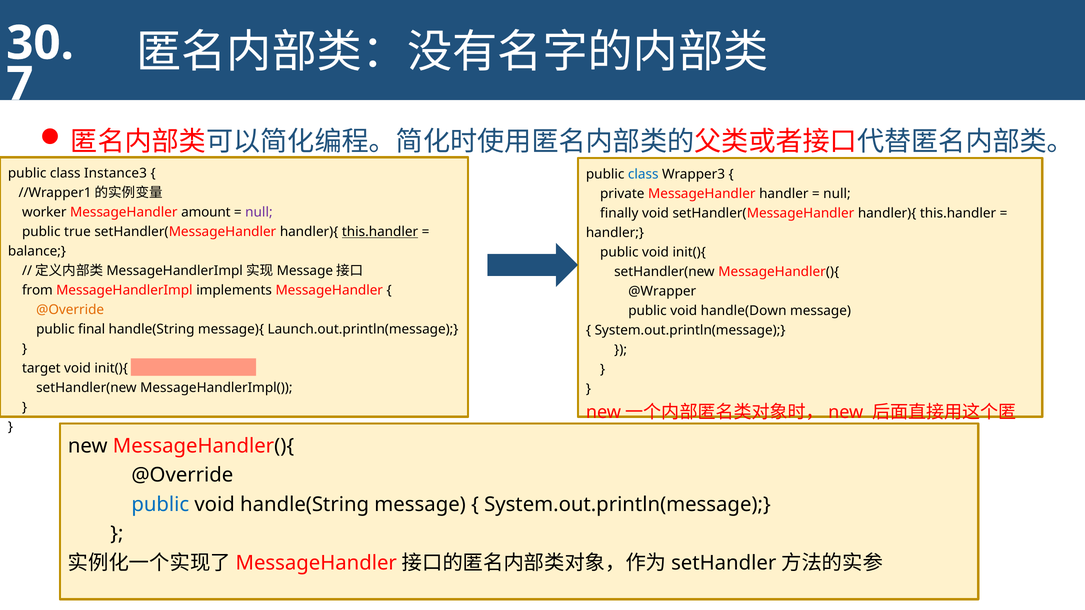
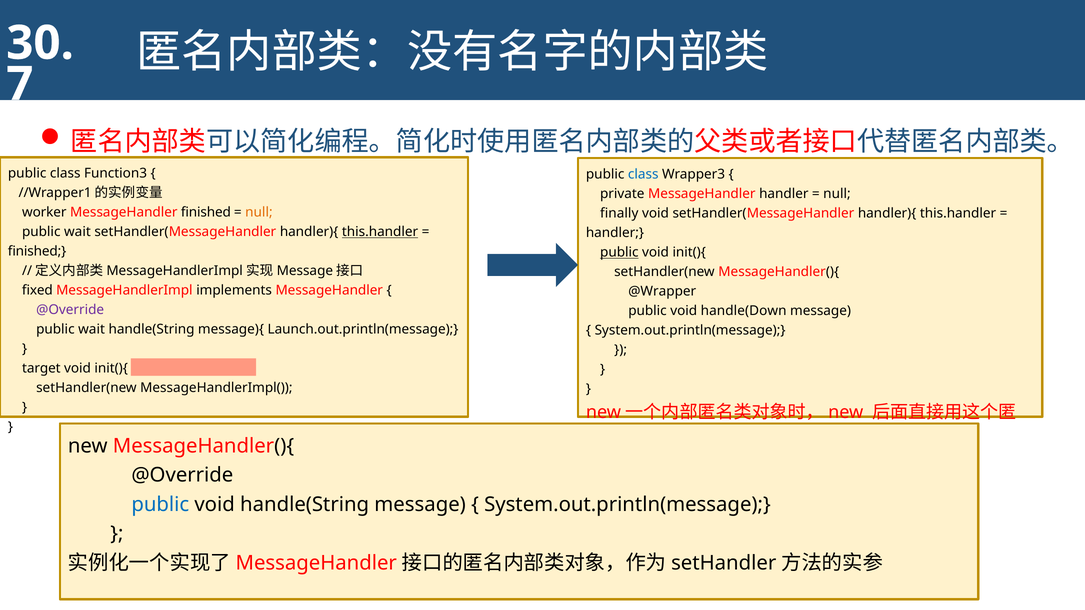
Instance3: Instance3 -> Function3 (116, 174)
MessageHandler amount: amount -> finished (206, 213)
null colour: purple -> orange (259, 213)
true: true -> wait (77, 232)
balance: balance -> finished (37, 252)
public underline: none -> present (619, 252)
from: from -> fixed (37, 291)
@Override colour: orange -> purple (70, 310)
final: final -> wait (92, 330)
